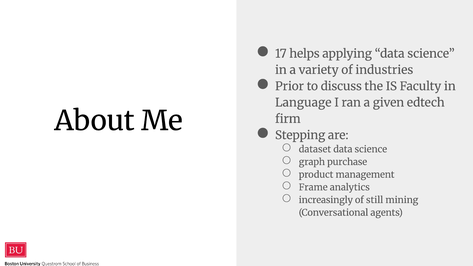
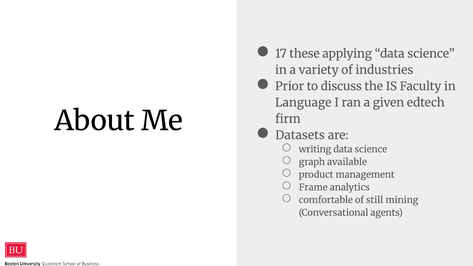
helps: helps -> these (304, 54)
Stepping: Stepping -> Datasets (300, 135)
dataset: dataset -> writing (315, 149)
purchase: purchase -> available (347, 162)
increasingly: increasingly -> comfortable (326, 200)
